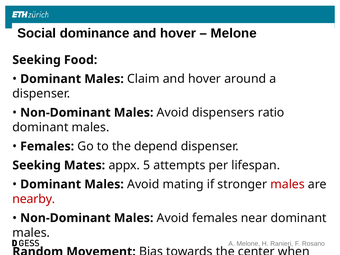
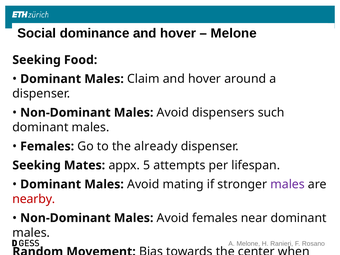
ratio: ratio -> such (271, 113)
depend: depend -> already (156, 146)
males colour: red -> purple (288, 184)
